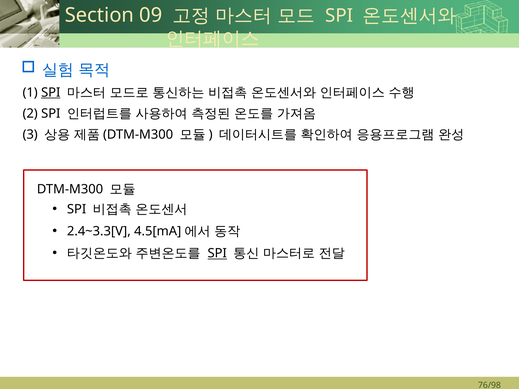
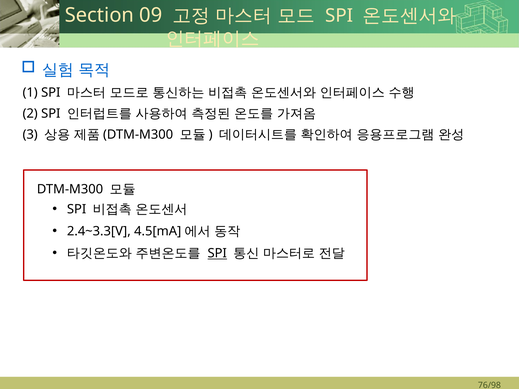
SPI underline: present -> none (51, 93)
